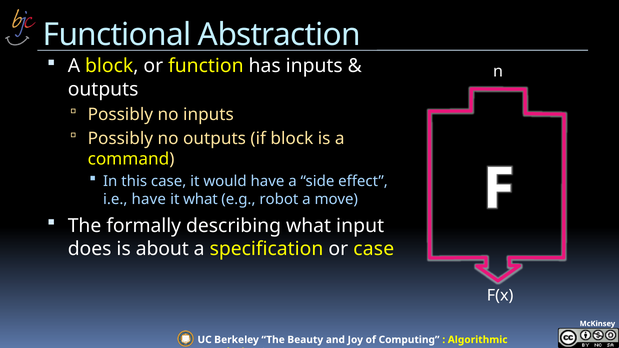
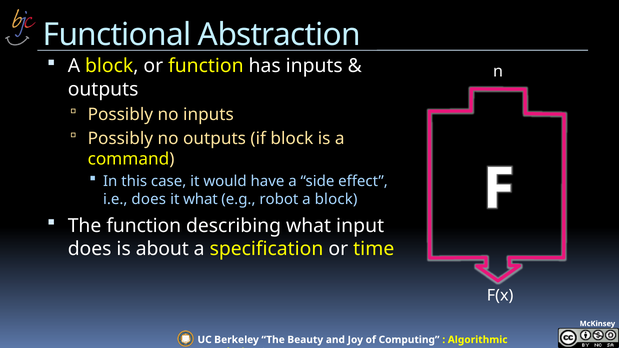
i.e have: have -> does (149, 199)
move: move -> block (336, 199)
The formally: formally -> function (144, 226)
or case: case -> time (374, 249)
